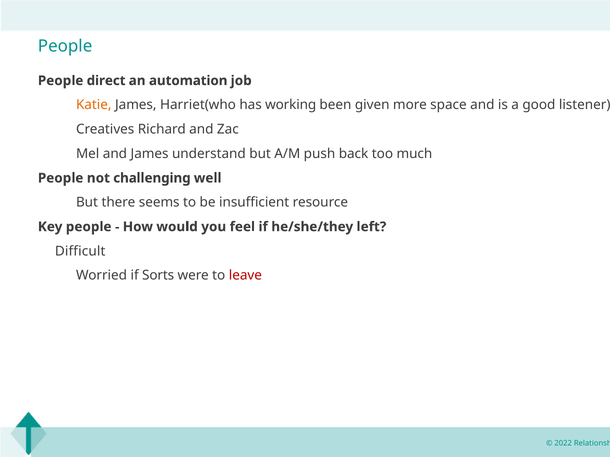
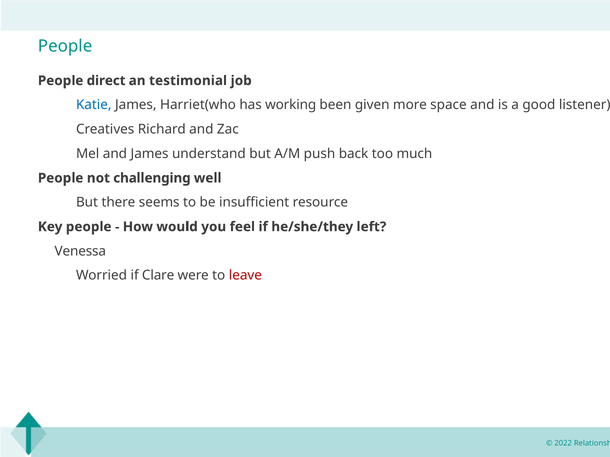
automation: automation -> testimonial (188, 81)
Katie colour: orange -> blue (94, 105)
Difficult: Difficult -> Venessa (80, 251)
Sorts: Sorts -> Clare (158, 276)
